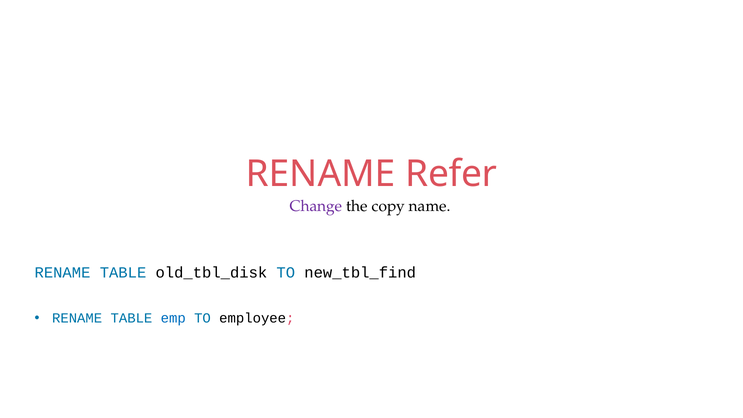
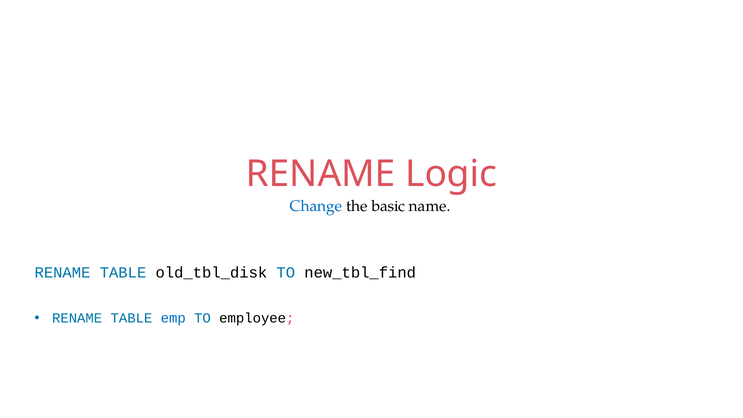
Refer: Refer -> Logic (451, 174)
Change colour: purple -> blue (316, 206)
copy: copy -> basic (388, 206)
